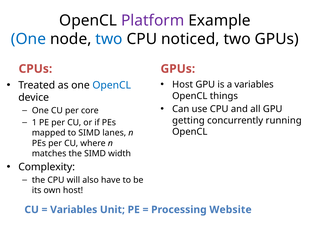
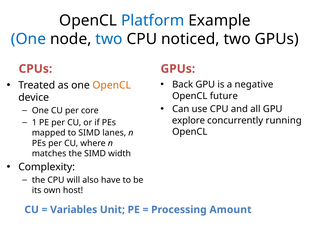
Platform colour: purple -> blue (153, 20)
Host: Host -> Back (183, 85)
a variables: variables -> negative (254, 85)
OpenCL colour: blue -> orange (112, 85)
things: things -> future (224, 96)
getting: getting -> explore (189, 121)
Website: Website -> Amount (231, 210)
